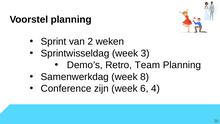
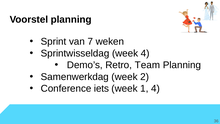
2: 2 -> 7 (90, 41)
week 3: 3 -> 4 (145, 53)
8: 8 -> 2 (145, 77)
zijn: zijn -> iets (101, 88)
6: 6 -> 1 (144, 88)
